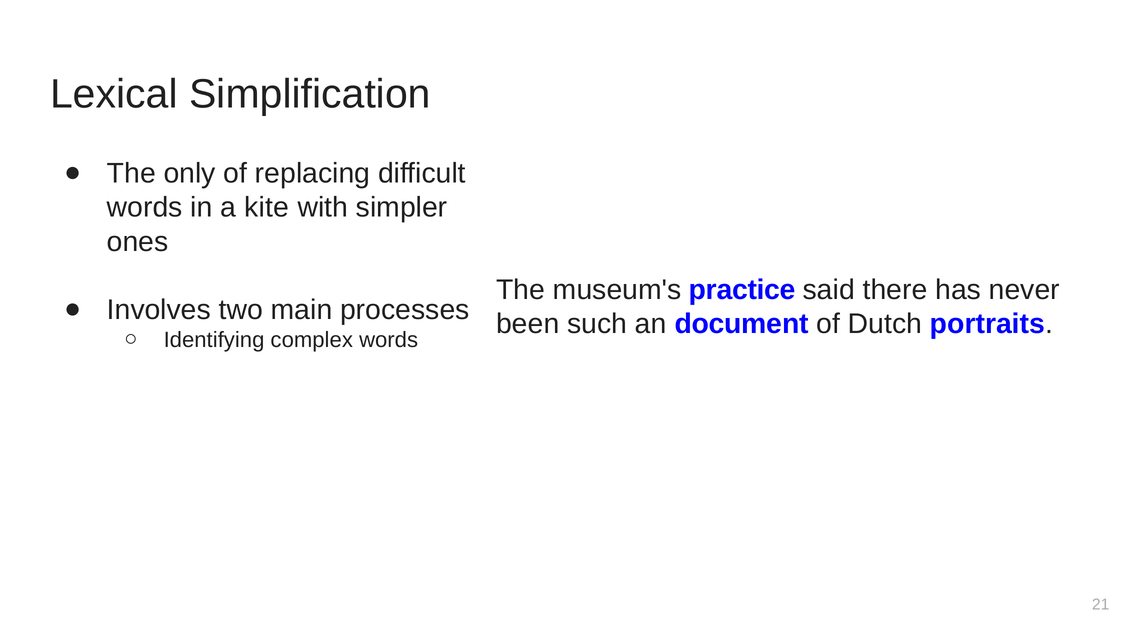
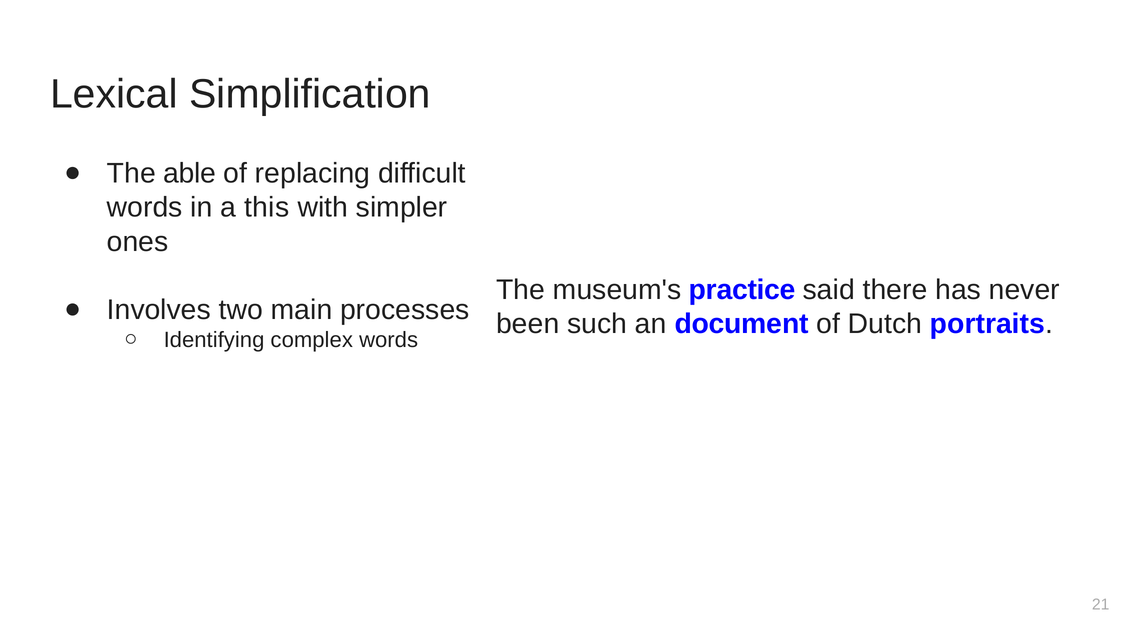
only: only -> able (190, 174)
kite: kite -> this (267, 208)
